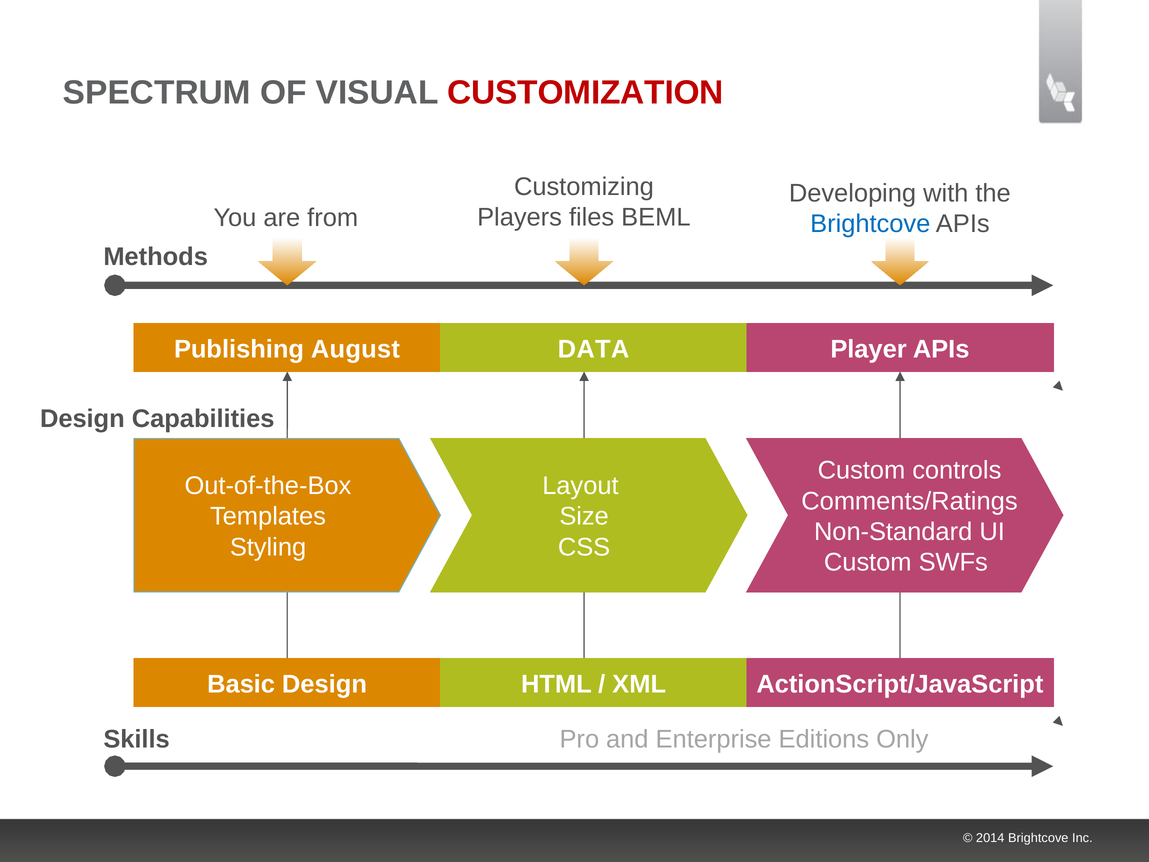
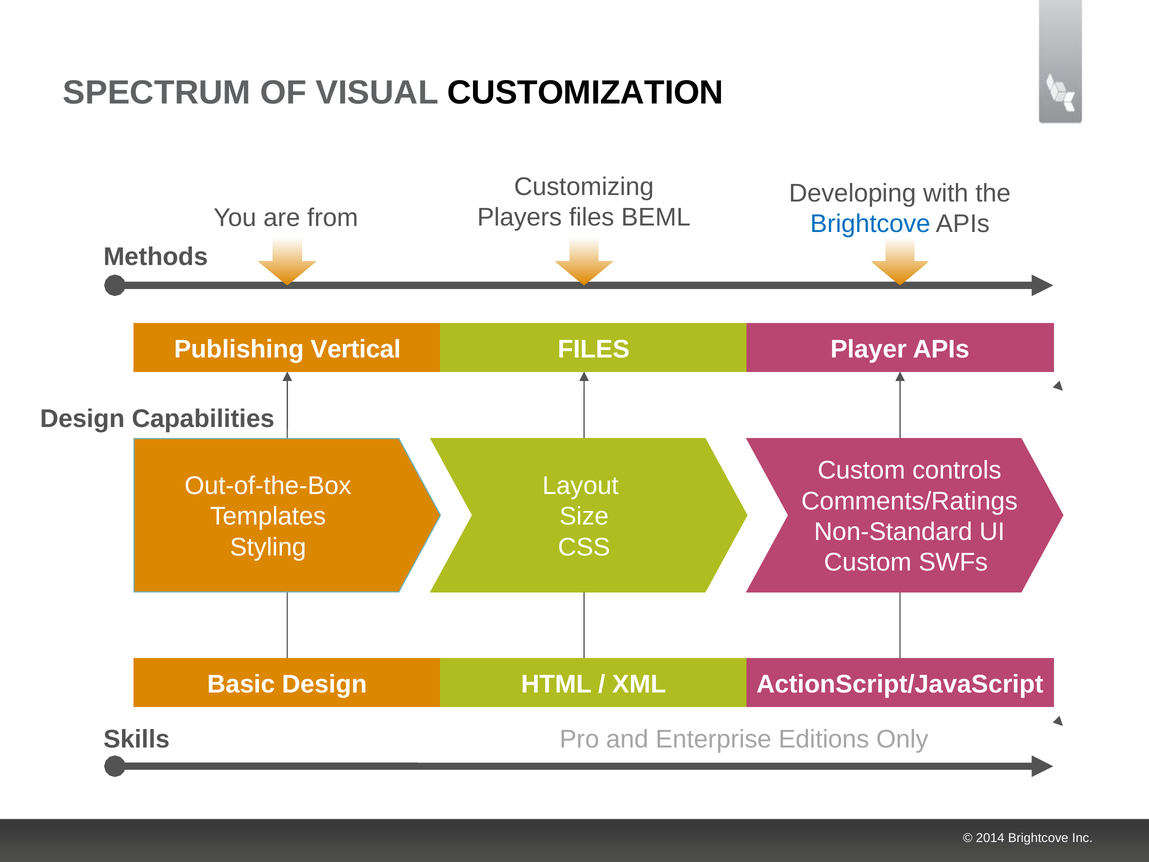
CUSTOMIZATION colour: red -> black (585, 93)
August: August -> Vertical (356, 349)
DATA: DATA -> FILES (594, 349)
